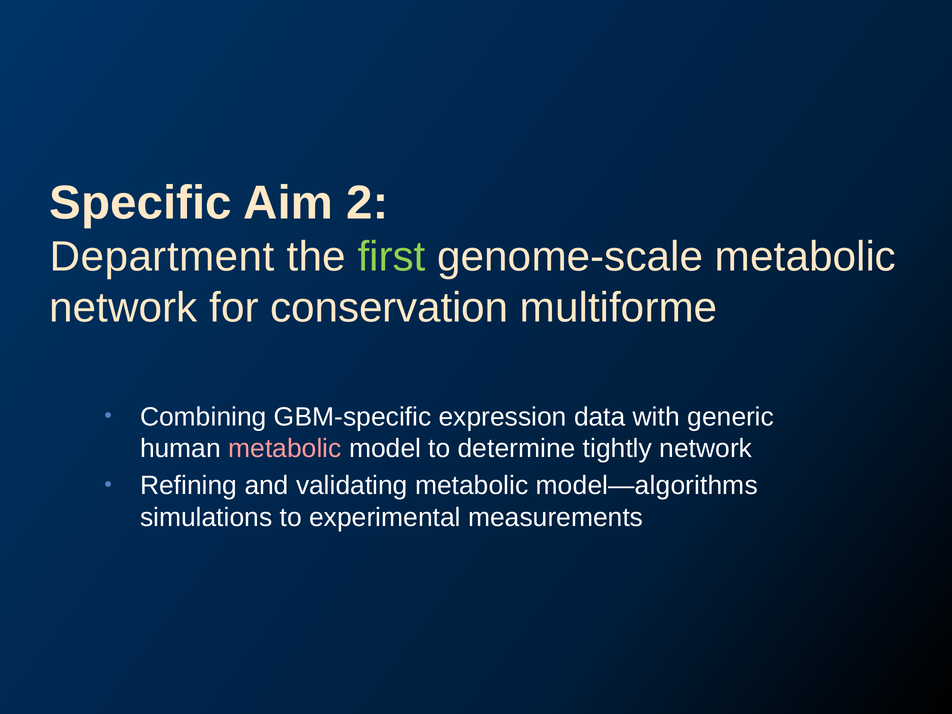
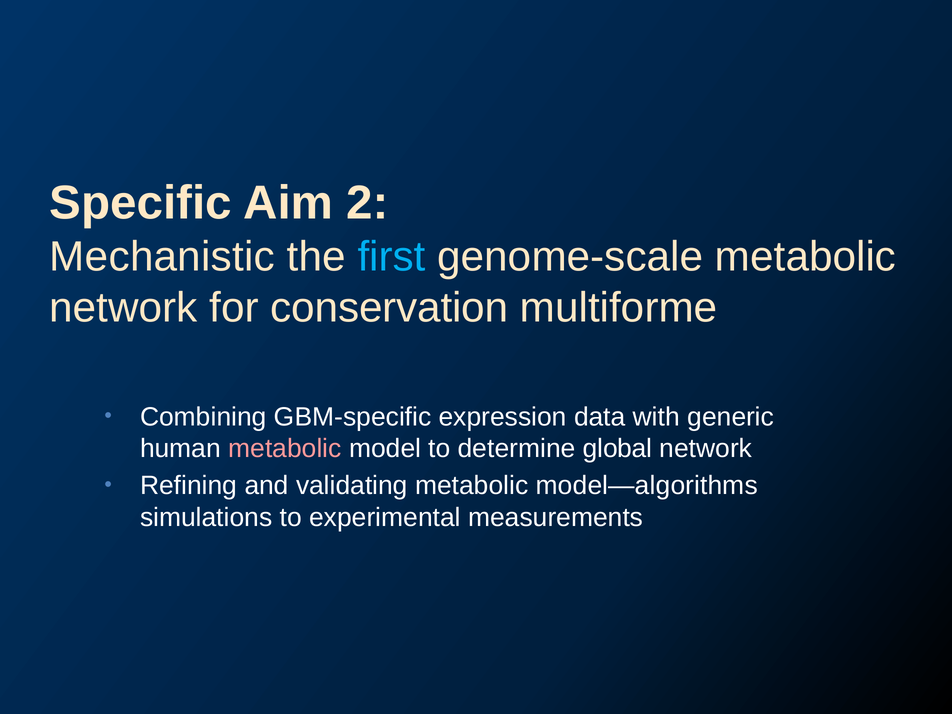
Department: Department -> Mechanistic (162, 257)
first colour: light green -> light blue (392, 257)
tightly: tightly -> global (618, 449)
